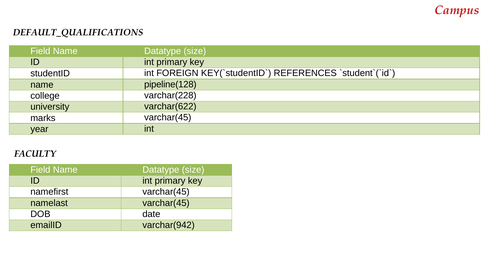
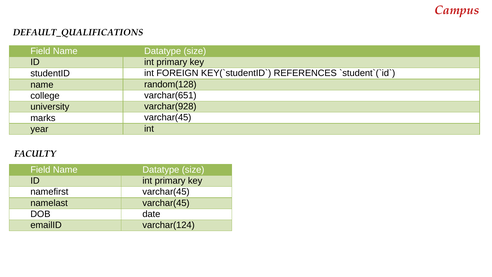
pipeline(128: pipeline(128 -> random(128 (170, 84)
varchar(228: varchar(228 -> varchar(651 (170, 95)
varchar(622: varchar(622 -> varchar(928 (170, 106)
varchar(942: varchar(942 -> varchar(124 (169, 225)
